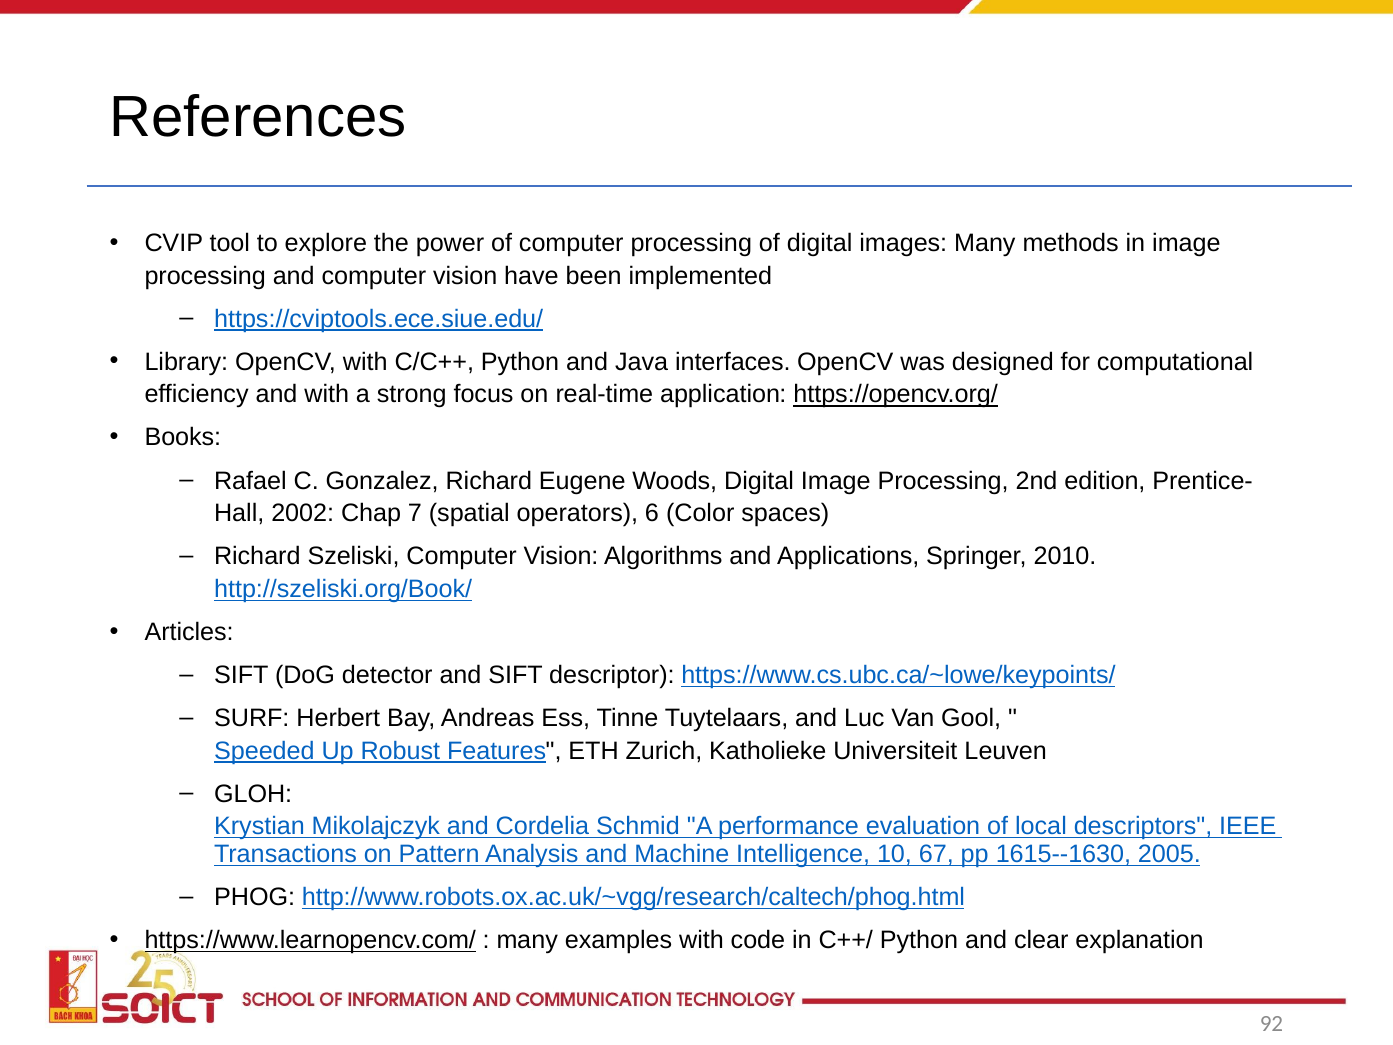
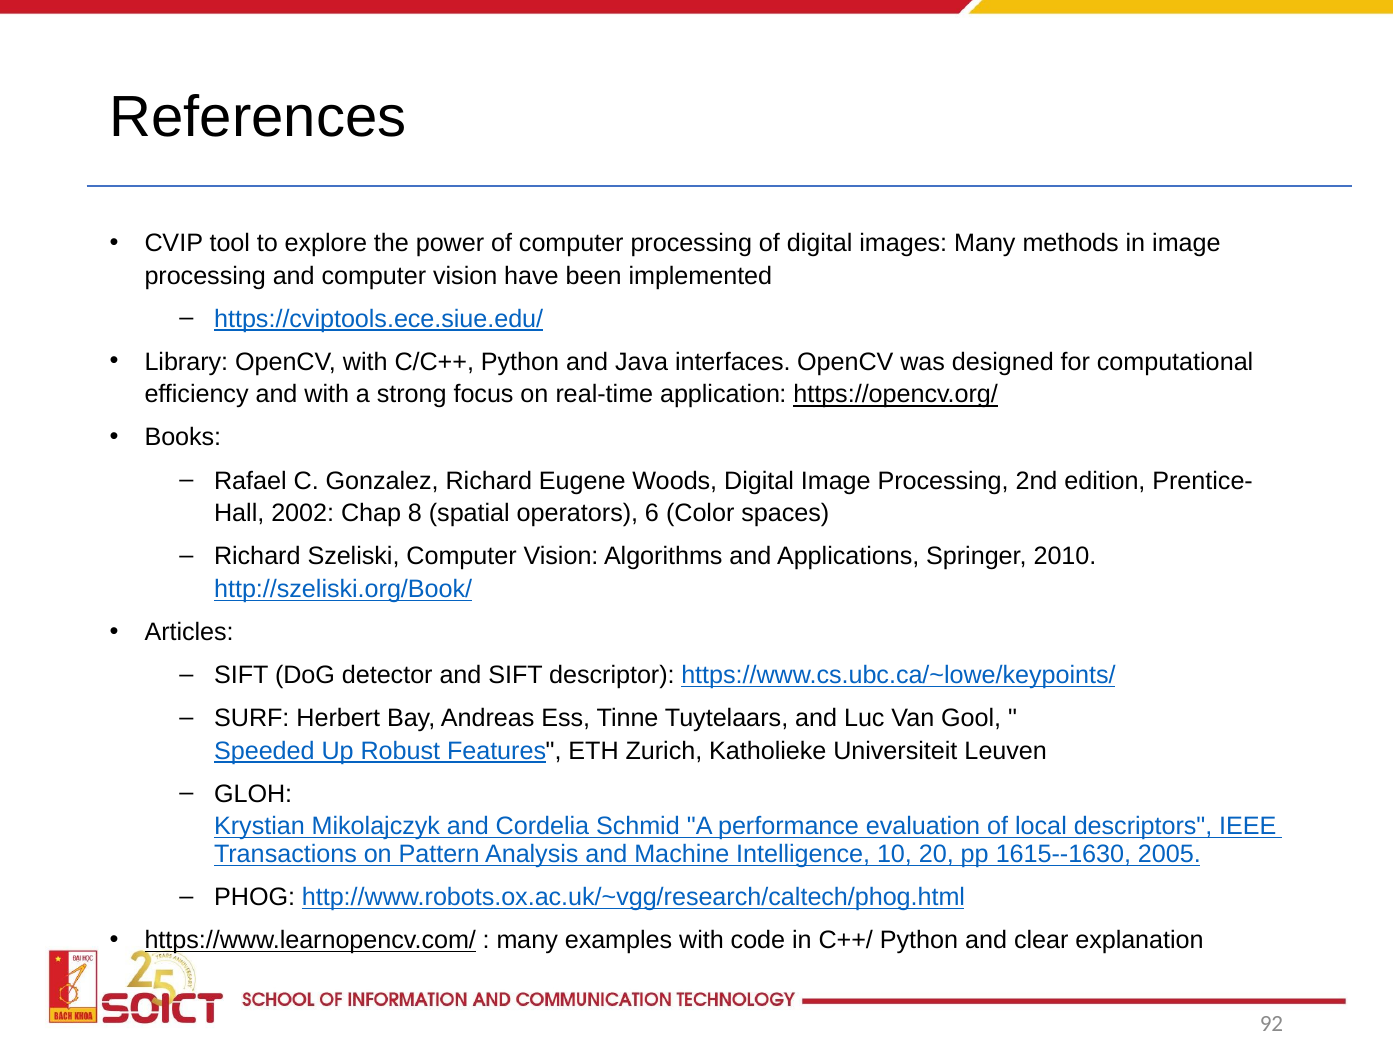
7: 7 -> 8 (415, 513)
67: 67 -> 20 (936, 854)
